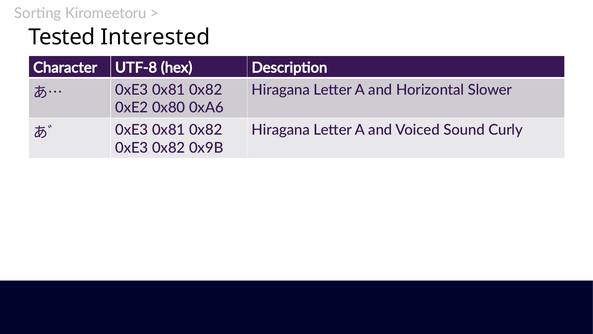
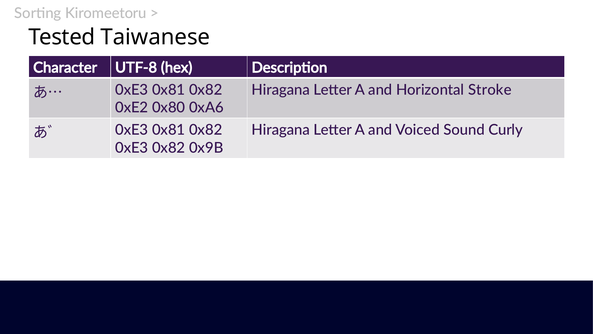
Interested: Interested -> Taiwanese (155, 37)
Slower: Slower -> Stroke (490, 90)
